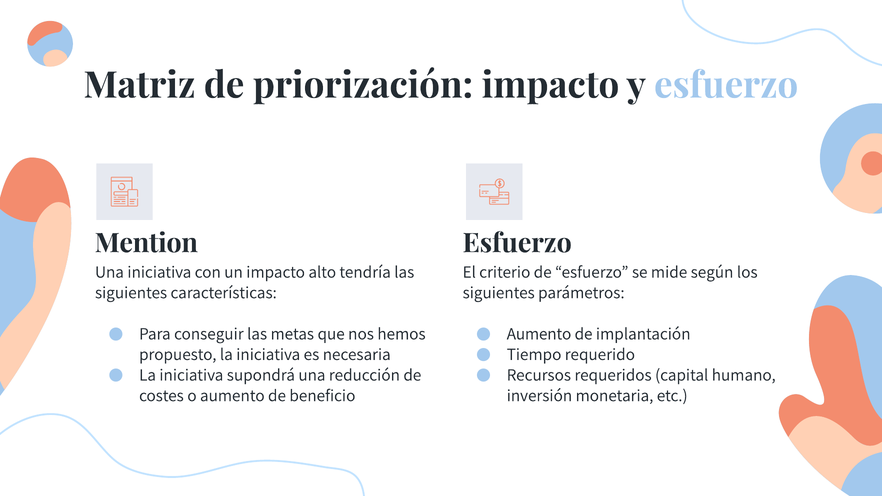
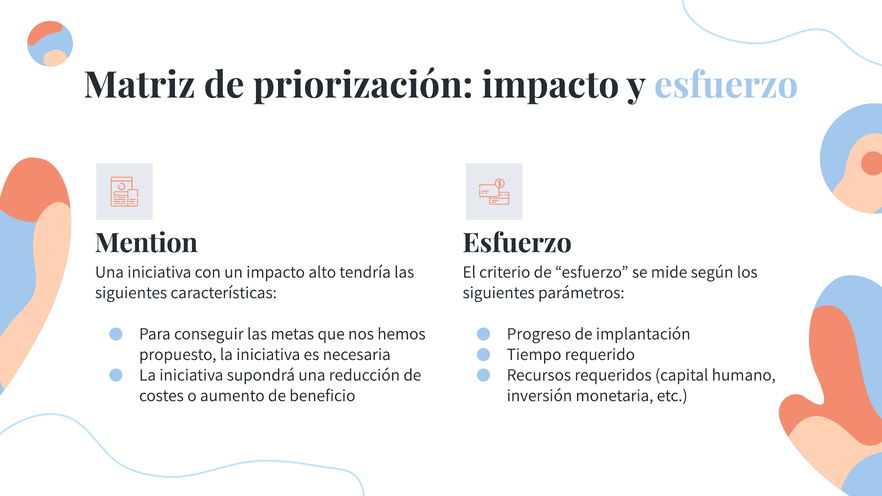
Aumento: Aumento -> Progreso (539, 334)
